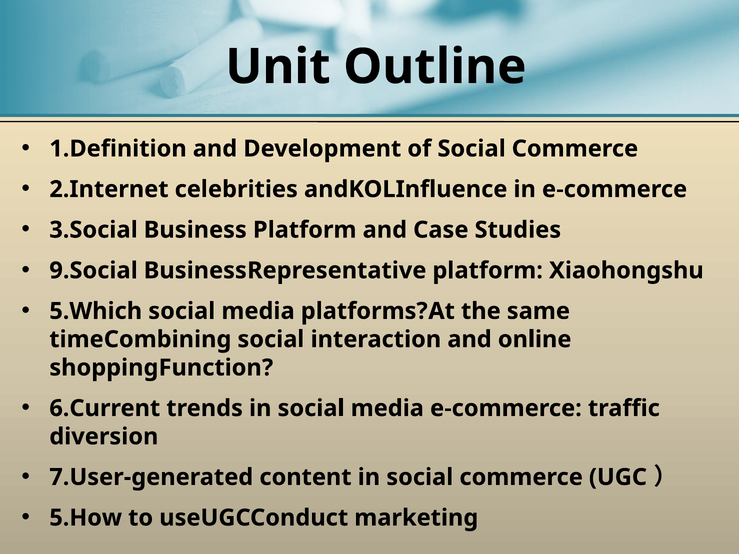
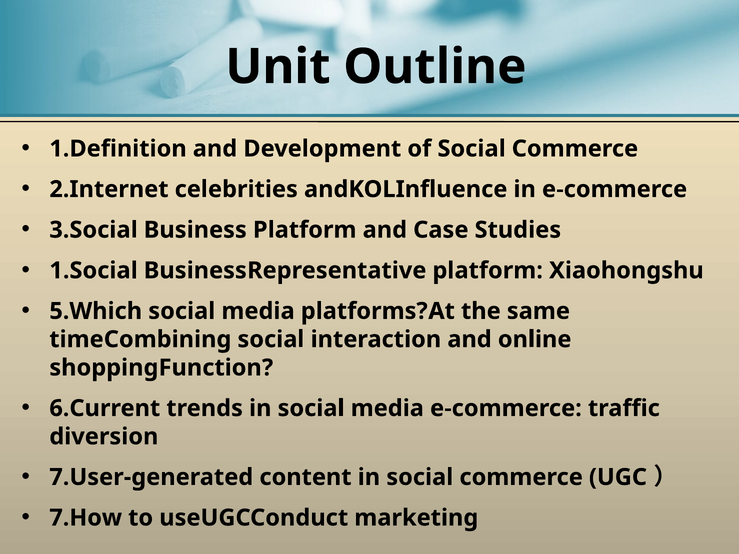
9.Social: 9.Social -> 1.Social (93, 271)
5.How: 5.How -> 7.How (86, 518)
